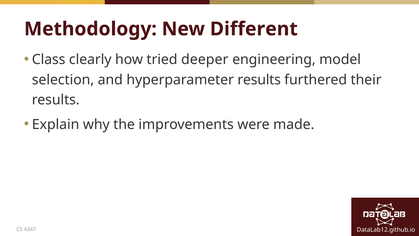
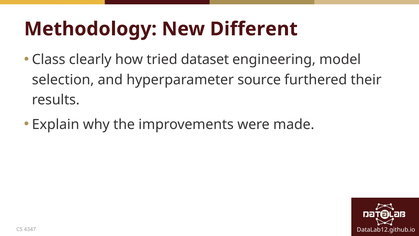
deeper: deeper -> dataset (205, 60)
hyperparameter results: results -> source (259, 80)
